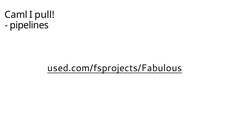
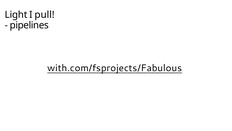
Caml: Caml -> Light (16, 15)
used.com/fsprojects/Fabulous: used.com/fsprojects/Fabulous -> with.com/fsprojects/Fabulous (115, 68)
